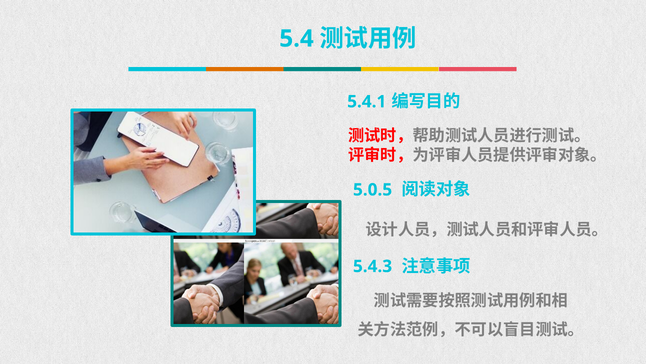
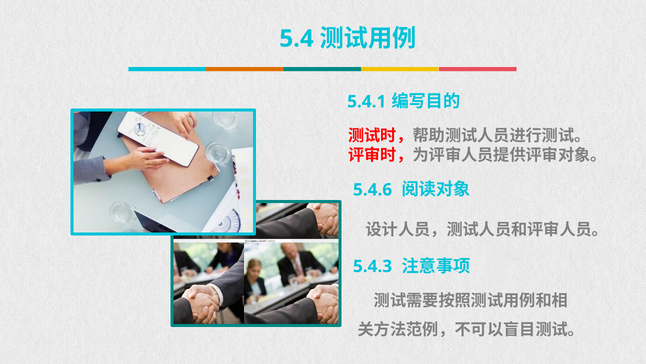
5.0.5: 5.0.5 -> 5.4.6 (373, 190)
